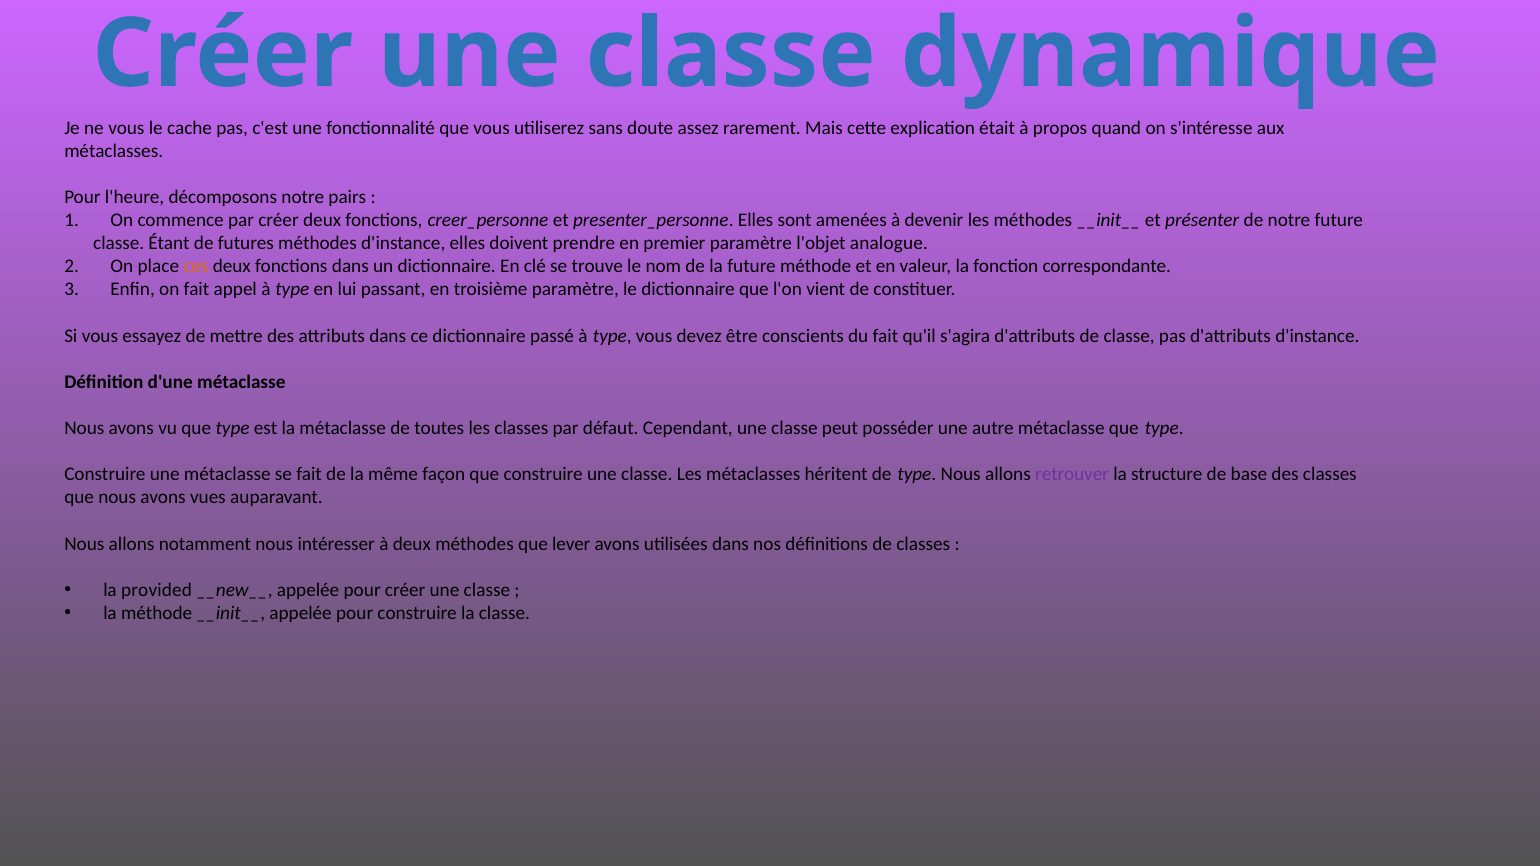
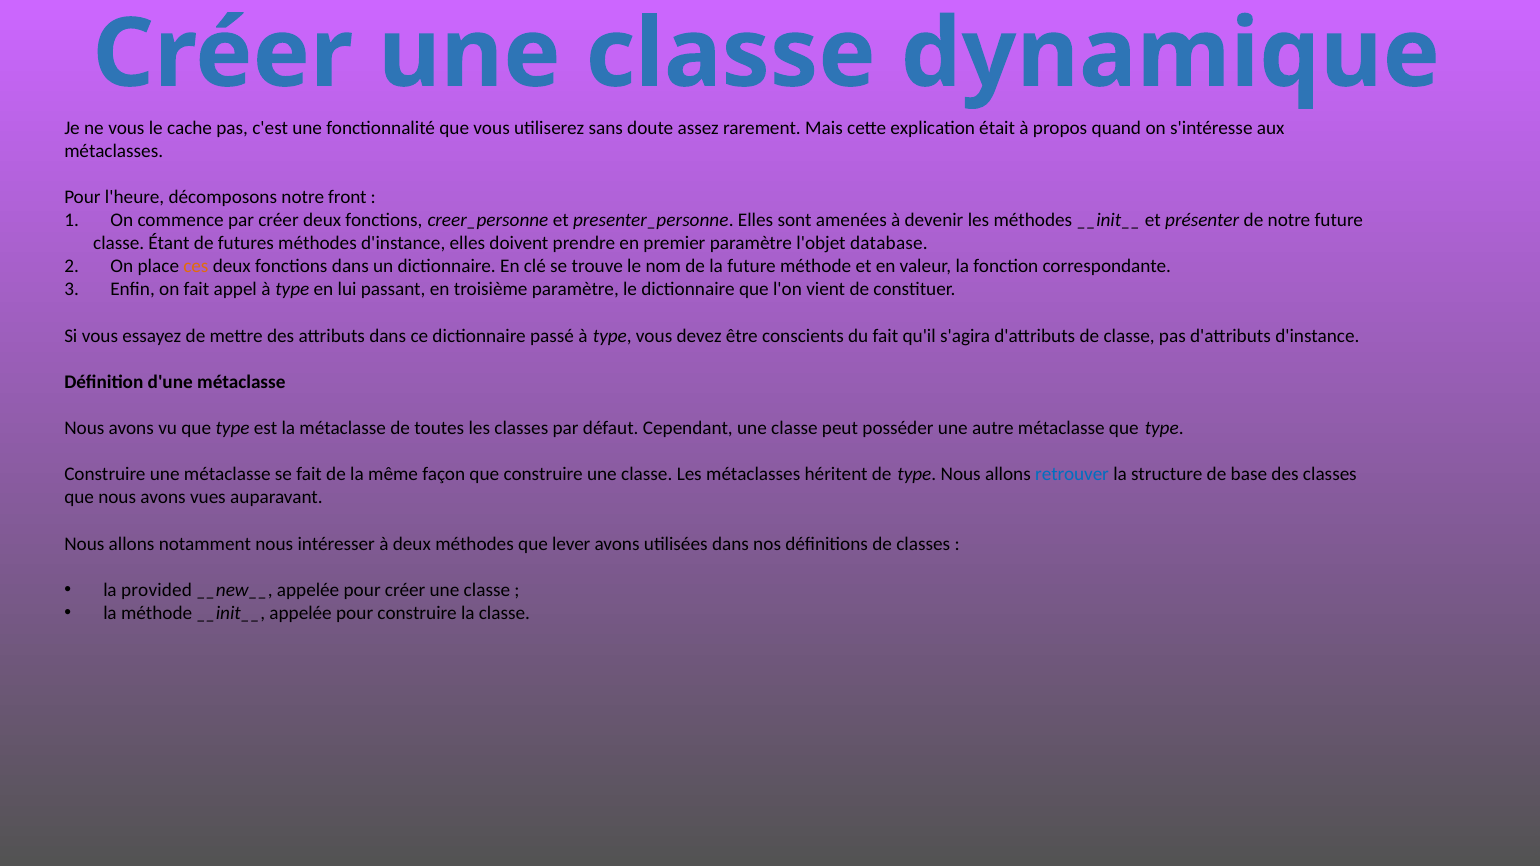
pairs: pairs -> front (347, 197)
analogue: analogue -> database (889, 244)
retrouver colour: purple -> blue (1072, 475)
